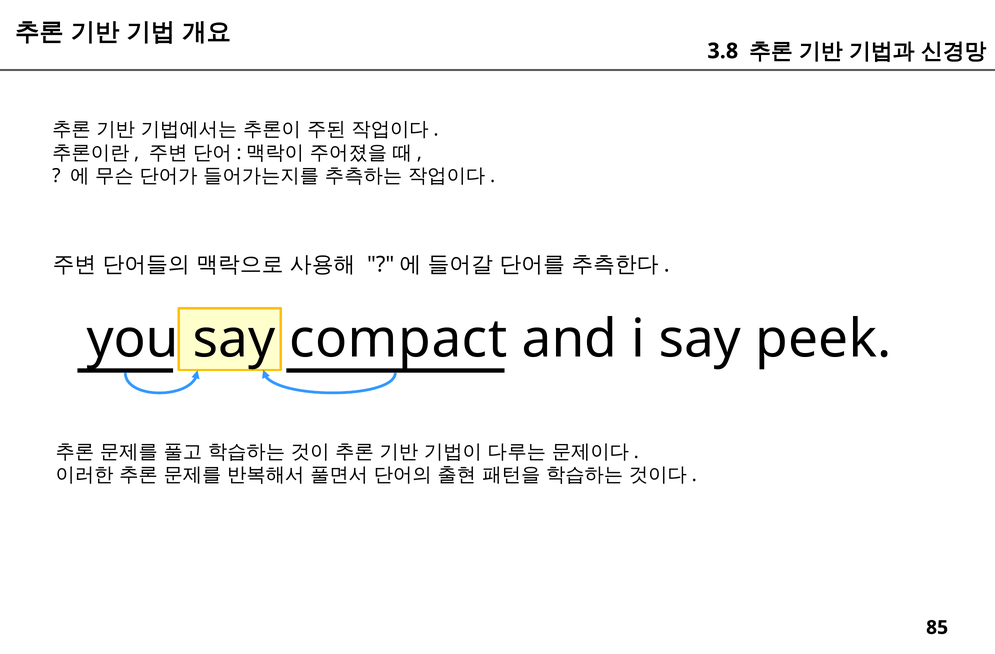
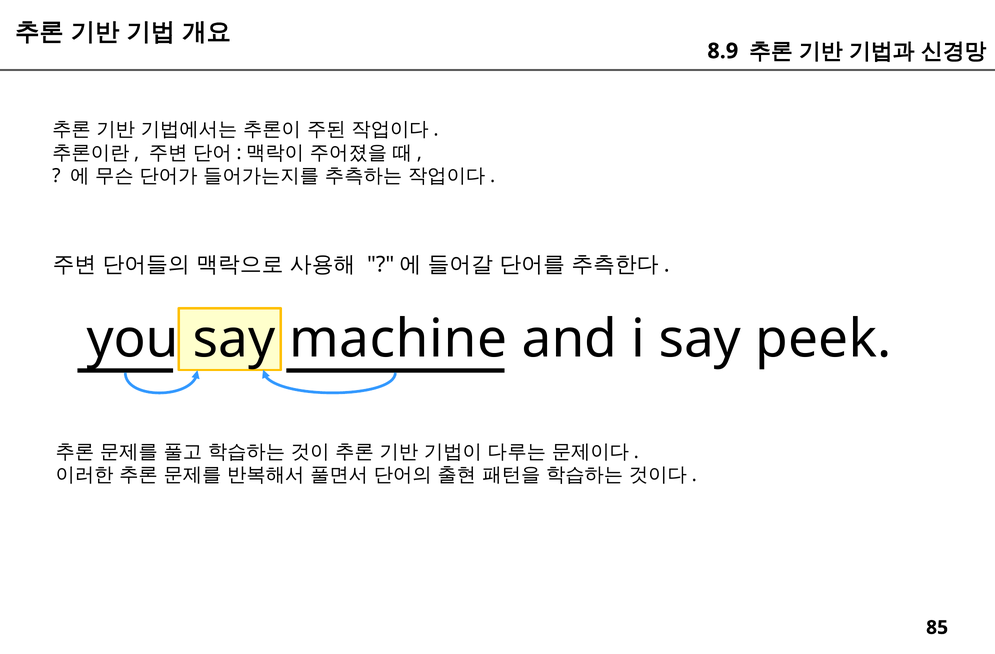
3.8: 3.8 -> 8.9 (723, 51)
compact: compact -> machine (398, 339)
